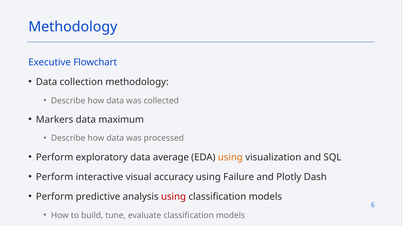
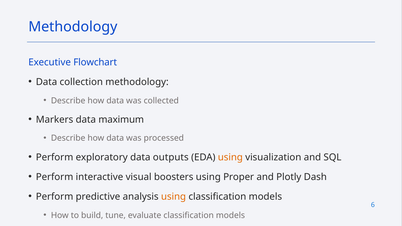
average: average -> outputs (171, 157)
accuracy: accuracy -> boosters (174, 177)
Failure: Failure -> Proper (239, 177)
using colour: red -> orange (174, 197)
